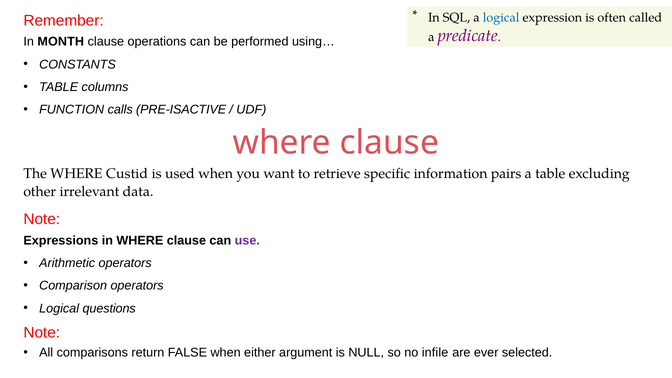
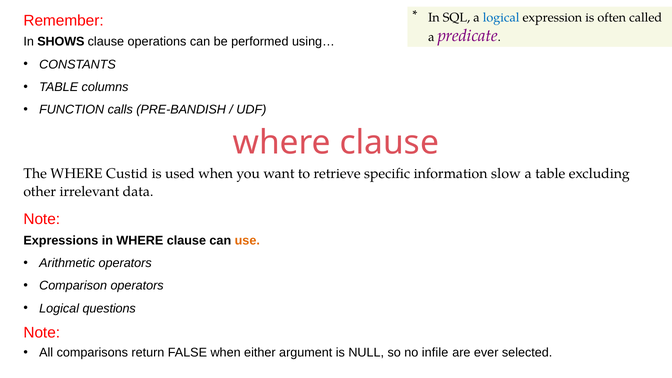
MONTH: MONTH -> SHOWS (61, 42)
PRE-ISACTIVE: PRE-ISACTIVE -> PRE-BANDISH (181, 110)
pairs: pairs -> slow (506, 174)
use colour: purple -> orange (247, 240)
